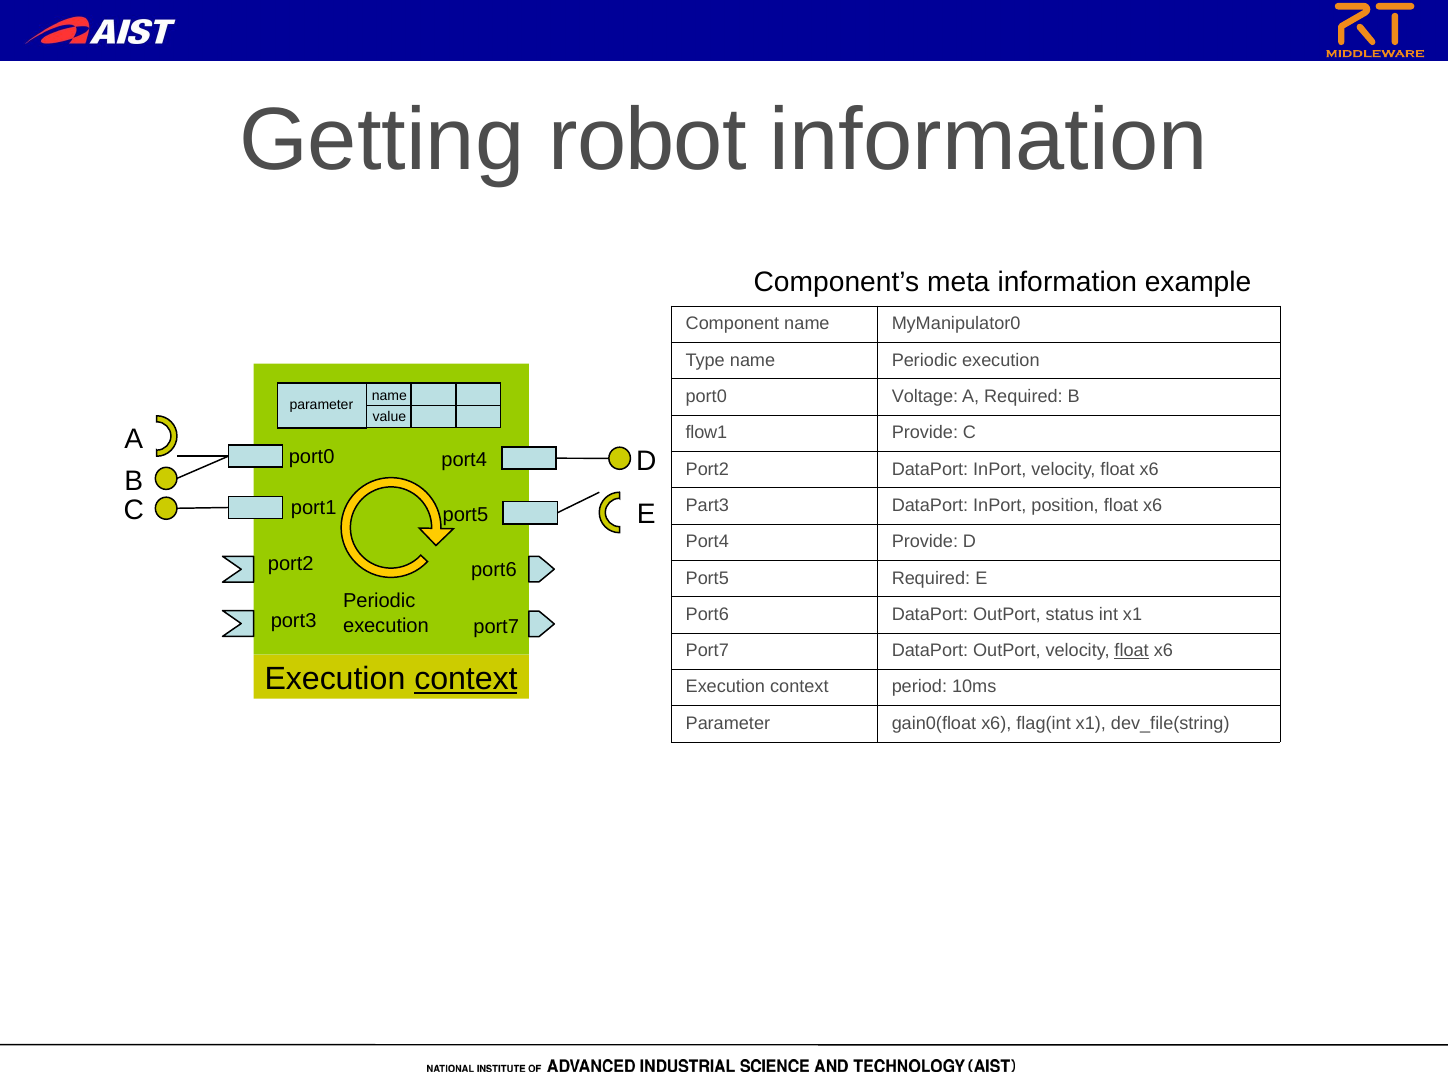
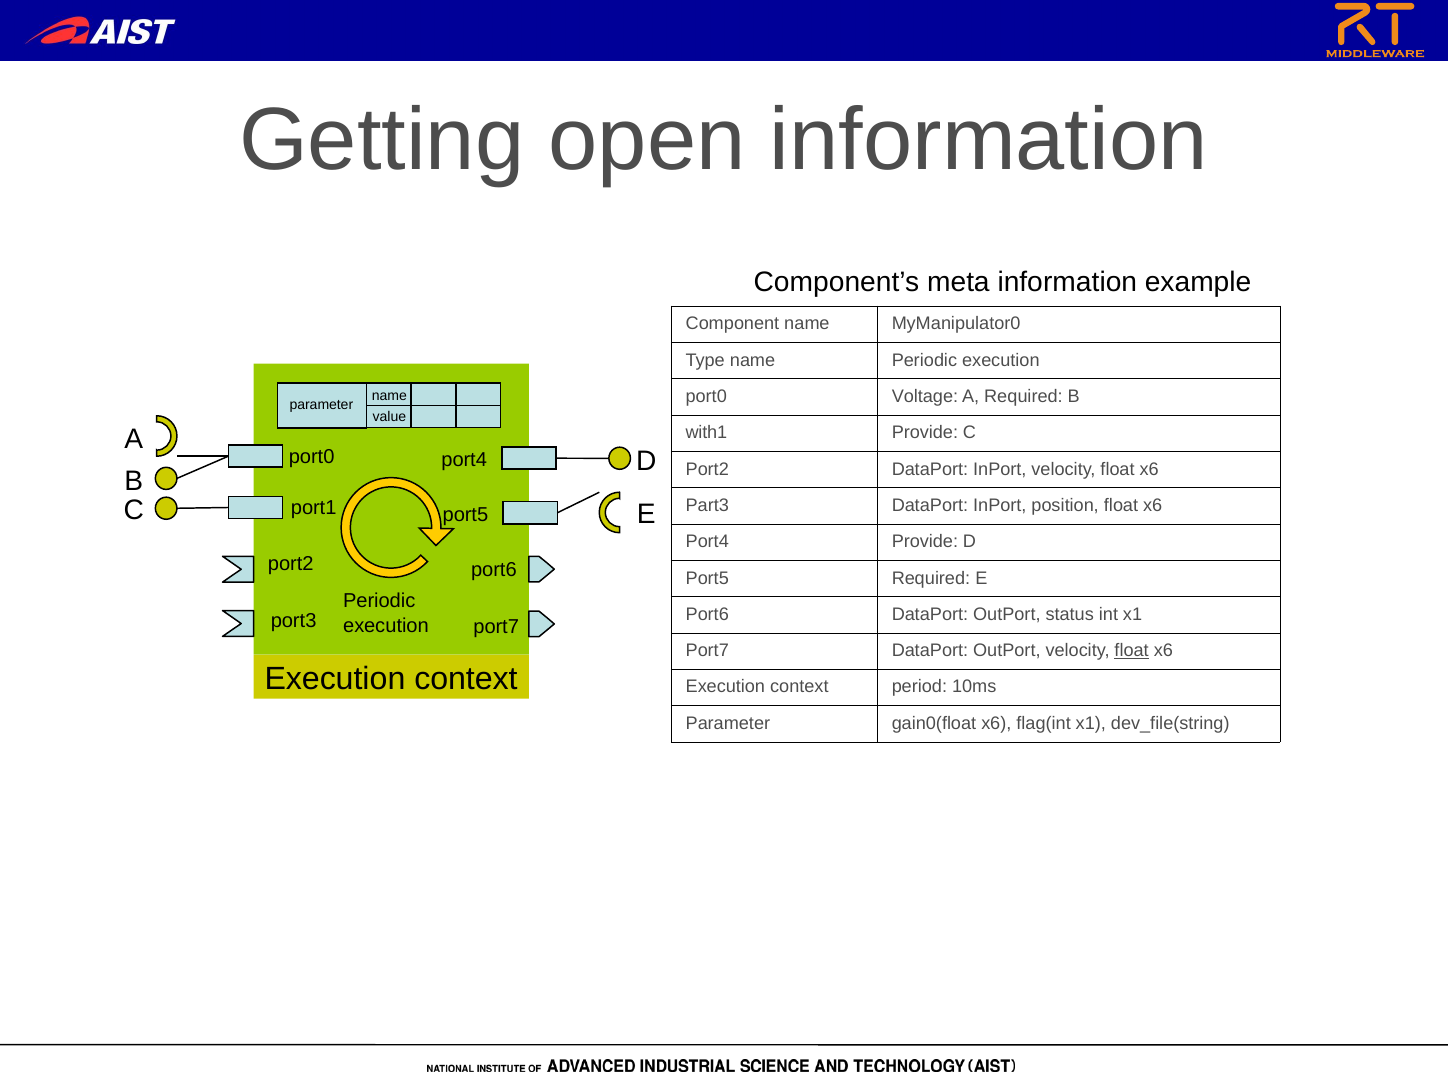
robot: robot -> open (647, 140)
flow1: flow1 -> with1 (706, 433)
context underline: present -> none (466, 679)
